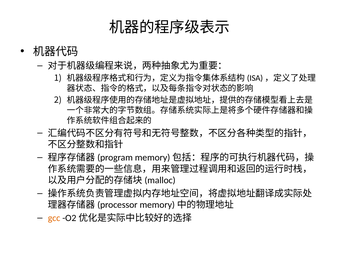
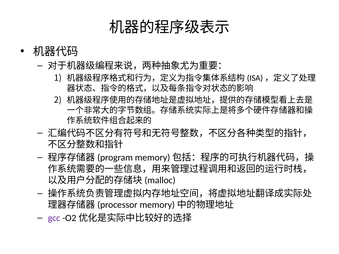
gcc colour: orange -> purple (54, 218)
